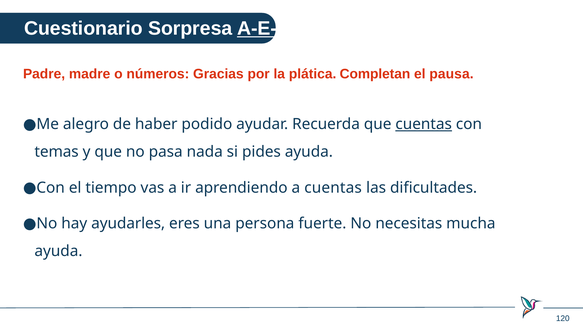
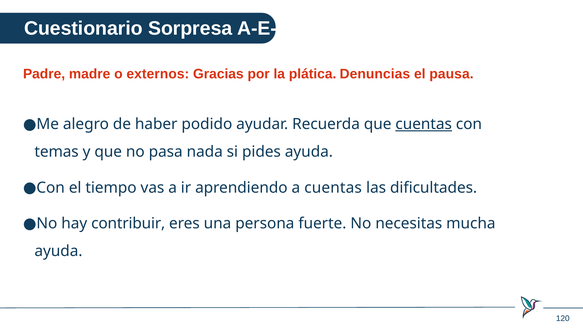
A-E-C-P underline: present -> none (274, 29)
números: números -> externos (158, 74)
Completan: Completan -> Denuncias (375, 74)
ayudarles: ayudarles -> contribuir (128, 223)
